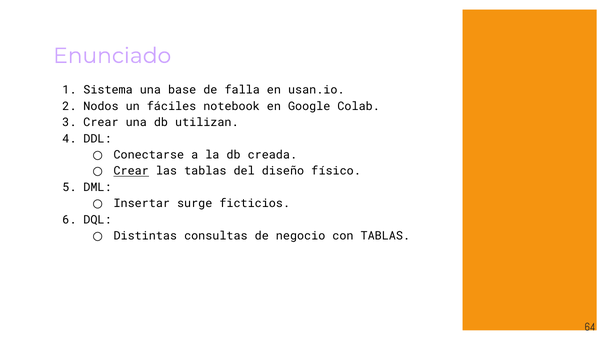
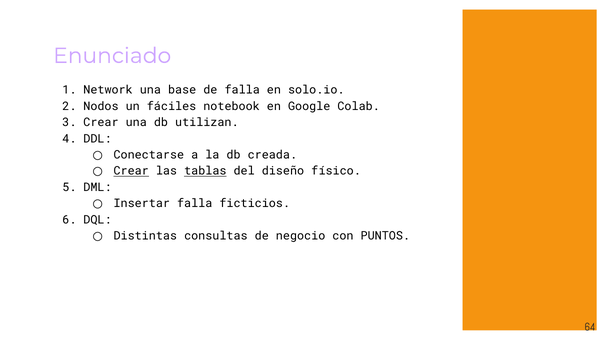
Sistema: Sistema -> Network (108, 90)
usan.io: usan.io -> solo.io (316, 90)
tablas underline: none -> present (205, 171)
Insertar surge: surge -> falla (195, 203)
con TABLAS: TABLAS -> PUNTOS (385, 236)
